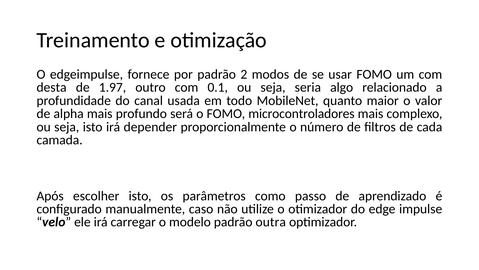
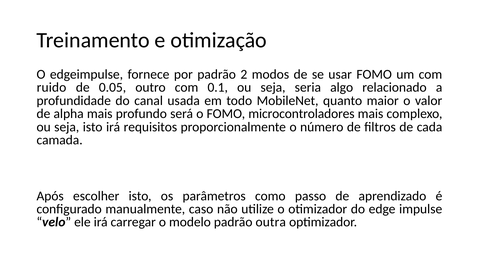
desta: desta -> ruido (52, 87)
1.97: 1.97 -> 0.05 (113, 87)
depender: depender -> requisitos (150, 127)
